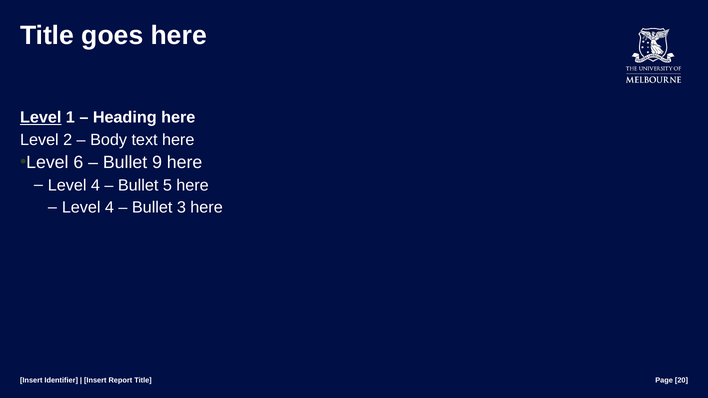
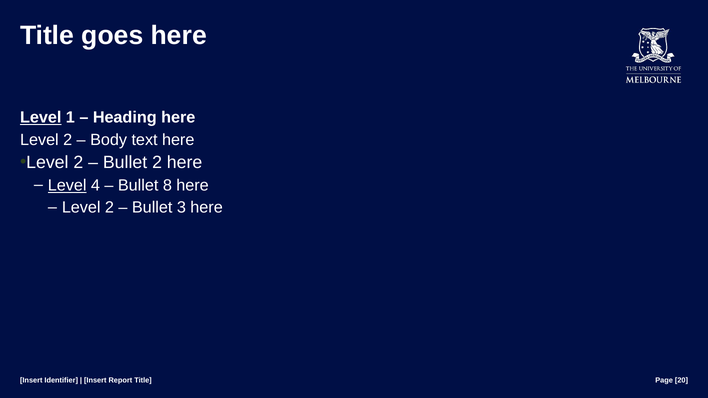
6: 6 -> 2 (78, 163)
Bullet 9: 9 -> 2 (157, 163)
Level underline: none -> present (67, 186)
5: 5 -> 8 (167, 186)
4: 4 -> 2 (110, 208)
